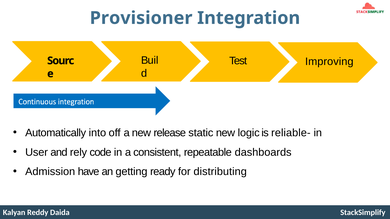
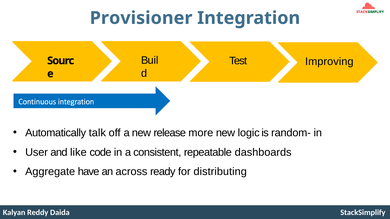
into: into -> talk (97, 133)
static: static -> more (201, 133)
reliable-: reliable- -> random- (291, 133)
rely: rely -> like (78, 152)
Admission: Admission -> Aggregate (50, 172)
getting: getting -> across (131, 172)
